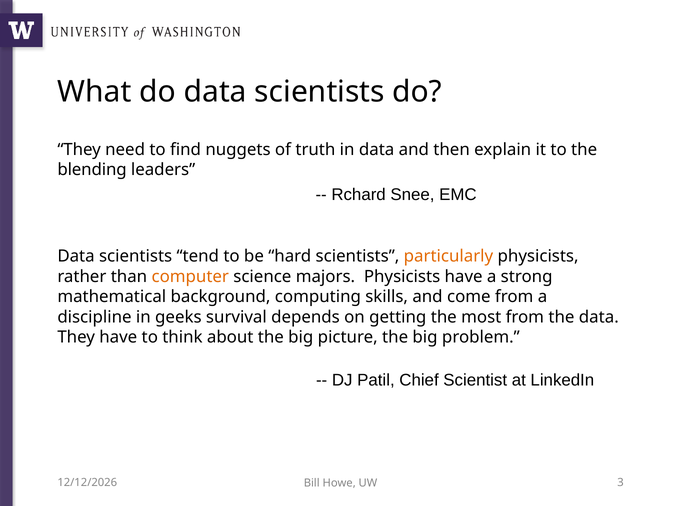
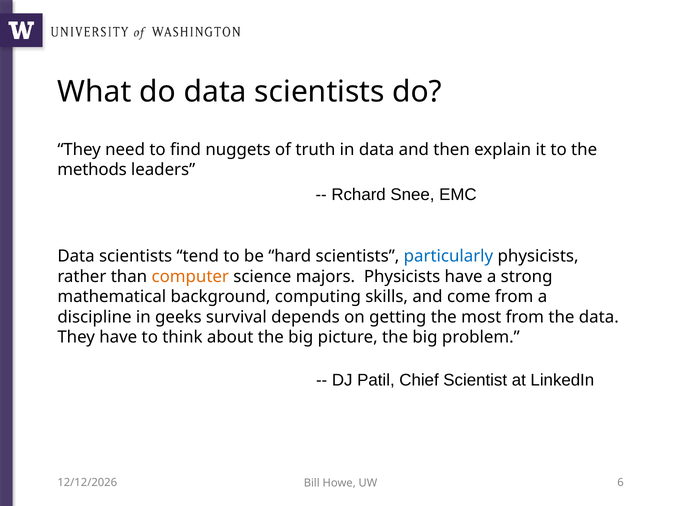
blending: blending -> methods (92, 170)
particularly colour: orange -> blue (448, 257)
3: 3 -> 6 (621, 483)
